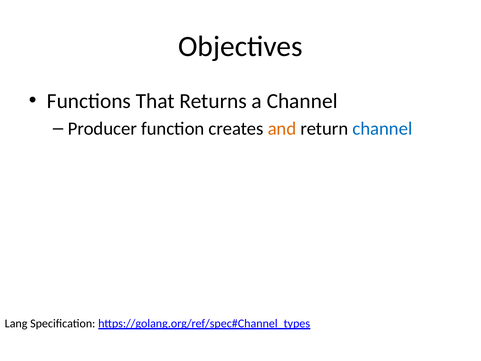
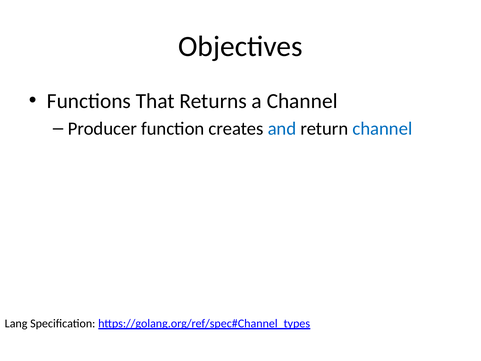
and colour: orange -> blue (282, 129)
